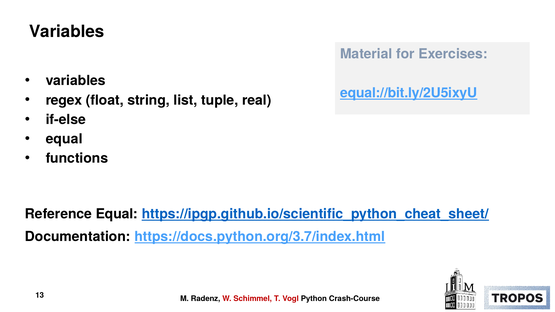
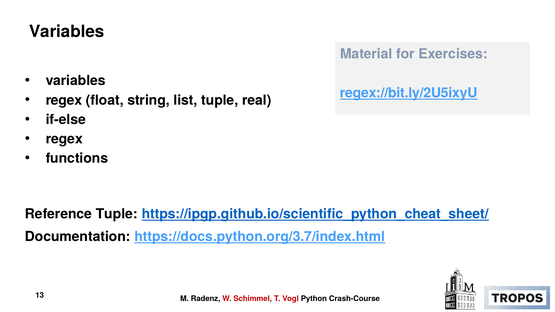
equal://bit.ly/2U5ixyU: equal://bit.ly/2U5ixyU -> regex://bit.ly/2U5ixyU (409, 93)
equal: equal -> regex (64, 139)
Reference Equal: Equal -> Tuple (117, 214)
